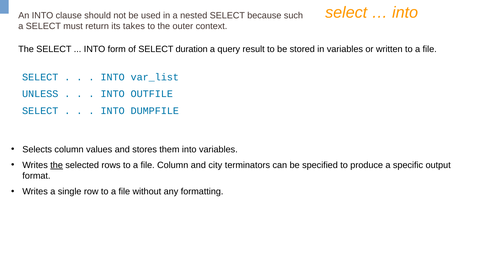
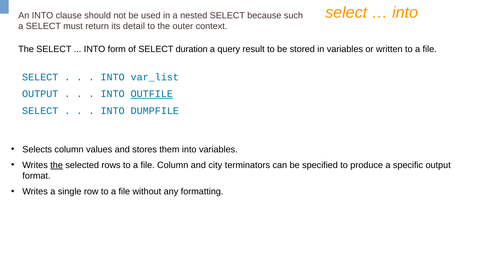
takes: takes -> detail (134, 26)
UNLESS: UNLESS -> OUTPUT (40, 94)
OUTFILE underline: none -> present (152, 94)
